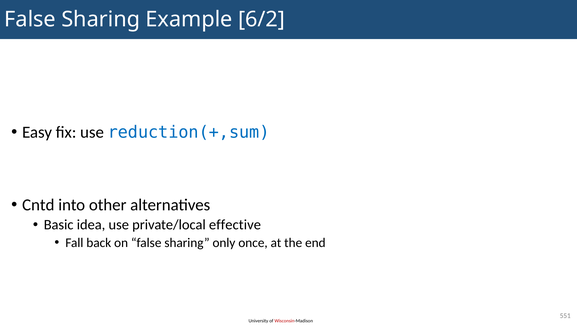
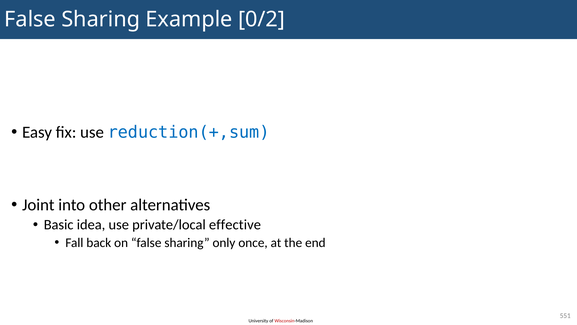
6/2: 6/2 -> 0/2 (262, 19)
Cntd: Cntd -> Joint (38, 205)
